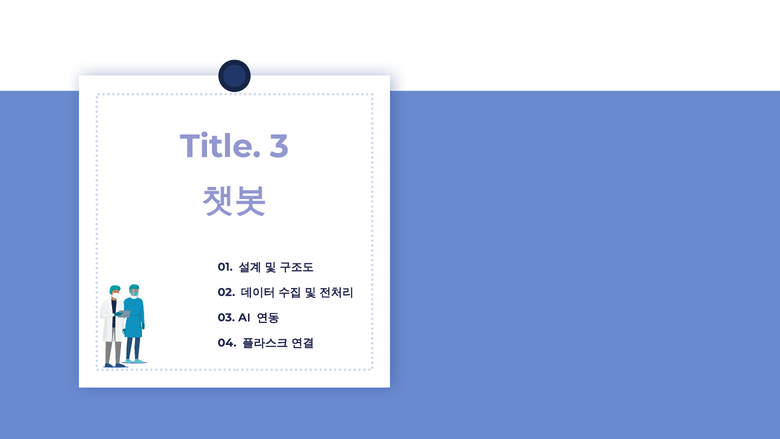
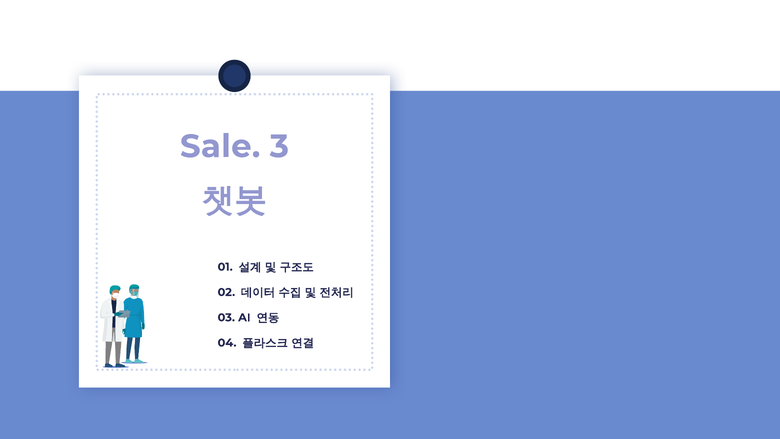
Title: Title -> Sale (220, 146)
